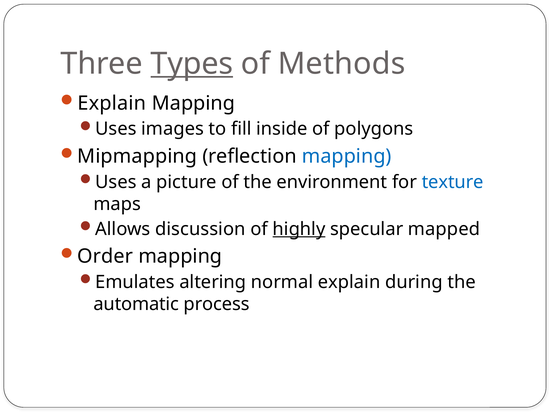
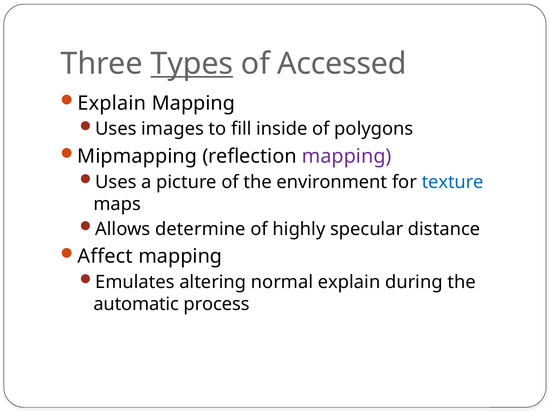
Methods: Methods -> Accessed (342, 64)
mapping colour: blue -> purple (347, 156)
discussion: discussion -> determine (200, 229)
highly underline: present -> none (299, 229)
mapped: mapped -> distance (444, 229)
Order: Order -> Affect (105, 256)
